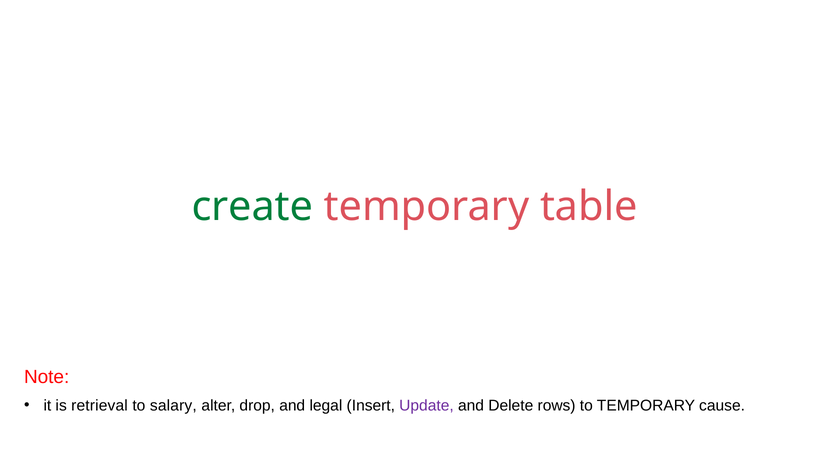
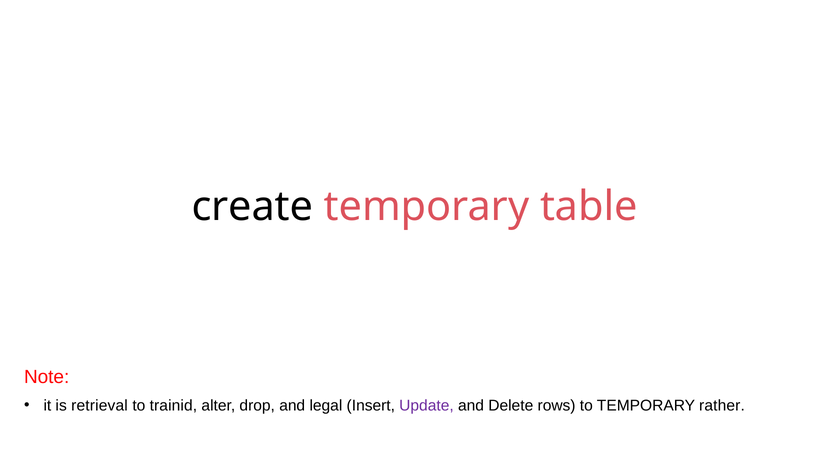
create colour: green -> black (252, 206)
salary: salary -> trainid (173, 405)
cause: cause -> rather (722, 405)
